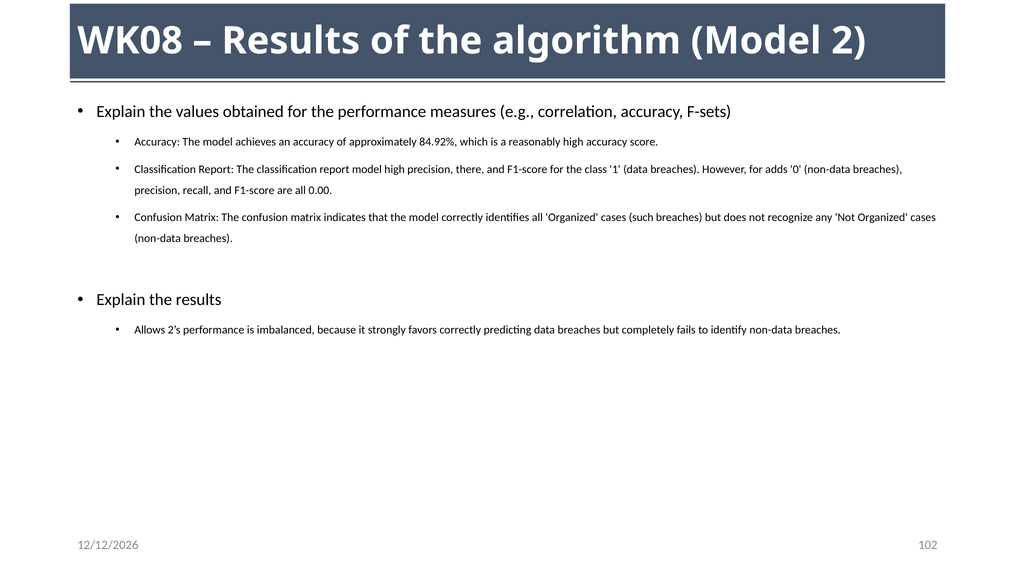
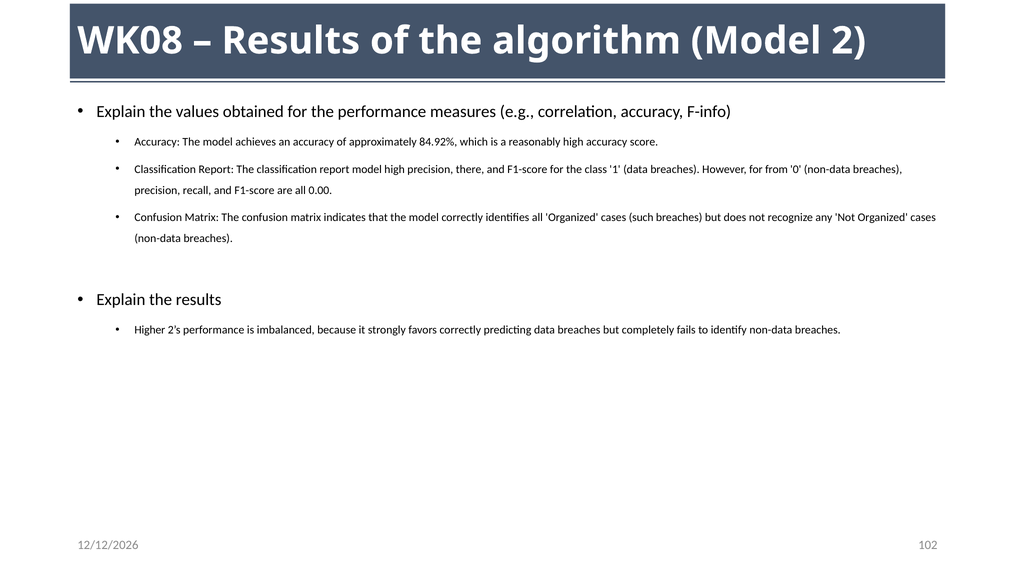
F-sets: F-sets -> F-info (709, 112)
adds: adds -> from (777, 169)
Allows: Allows -> Higher (150, 330)
